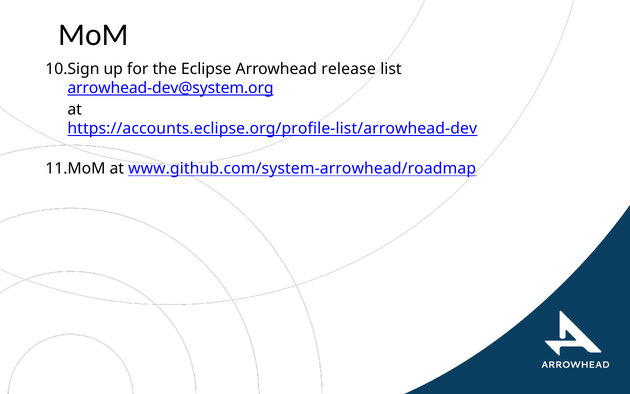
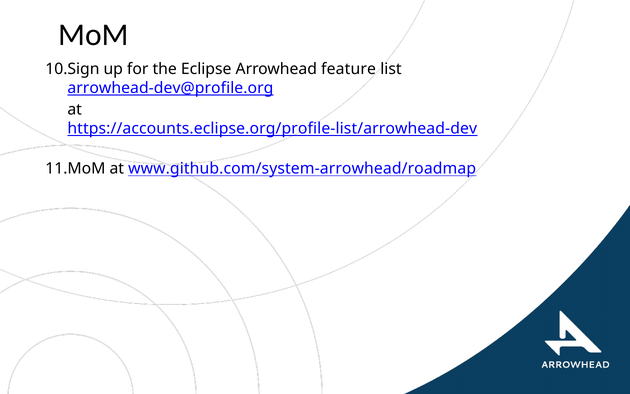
release: release -> feature (349, 69)
arrowhead-dev@system.org: arrowhead-dev@system.org -> arrowhead-dev@profile.org (170, 88)
